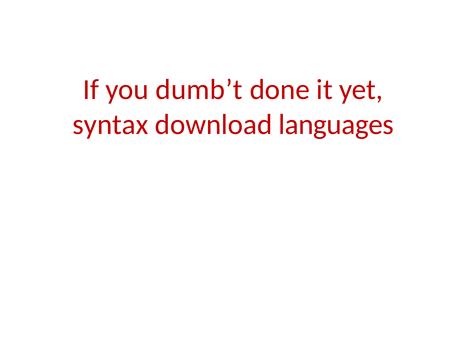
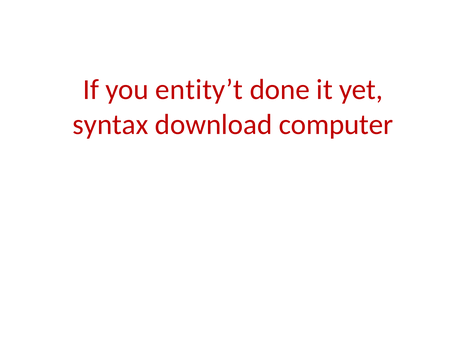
dumb’t: dumb’t -> entity’t (199, 90)
languages: languages -> computer (336, 124)
